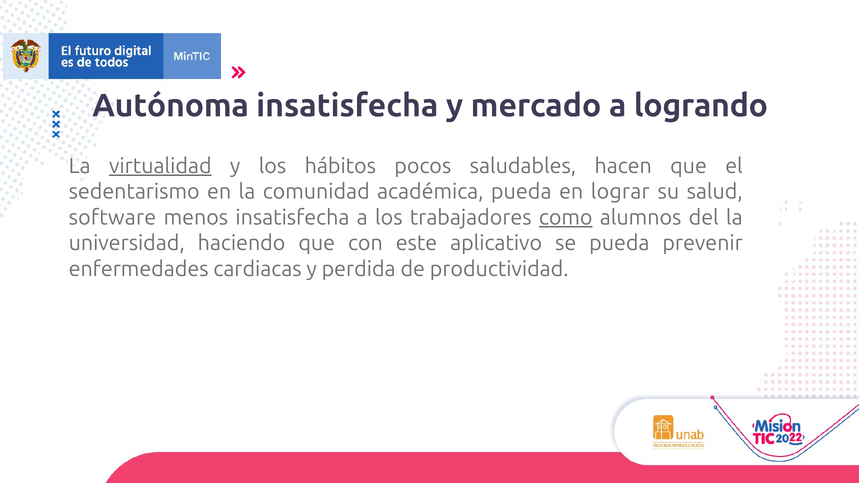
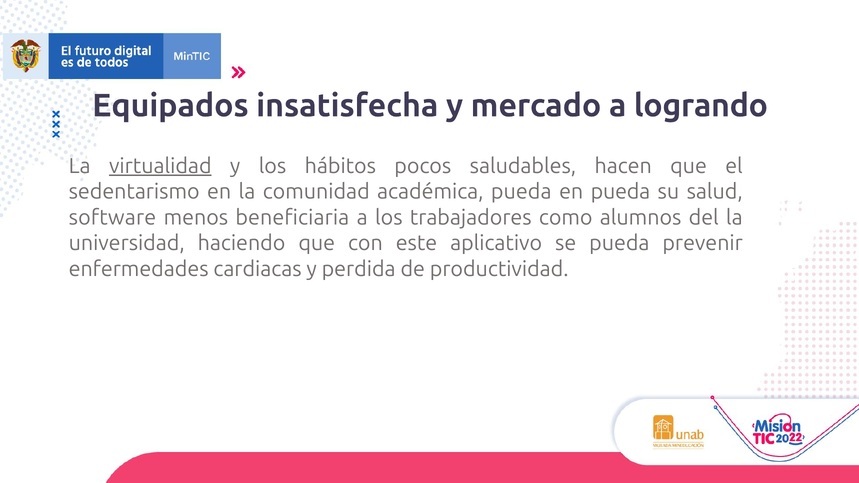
Autónoma: Autónoma -> Equipados (170, 106)
en lograr: lograr -> pueda (620, 192)
menos insatisfecha: insatisfecha -> beneficiaria (292, 218)
como underline: present -> none (566, 218)
